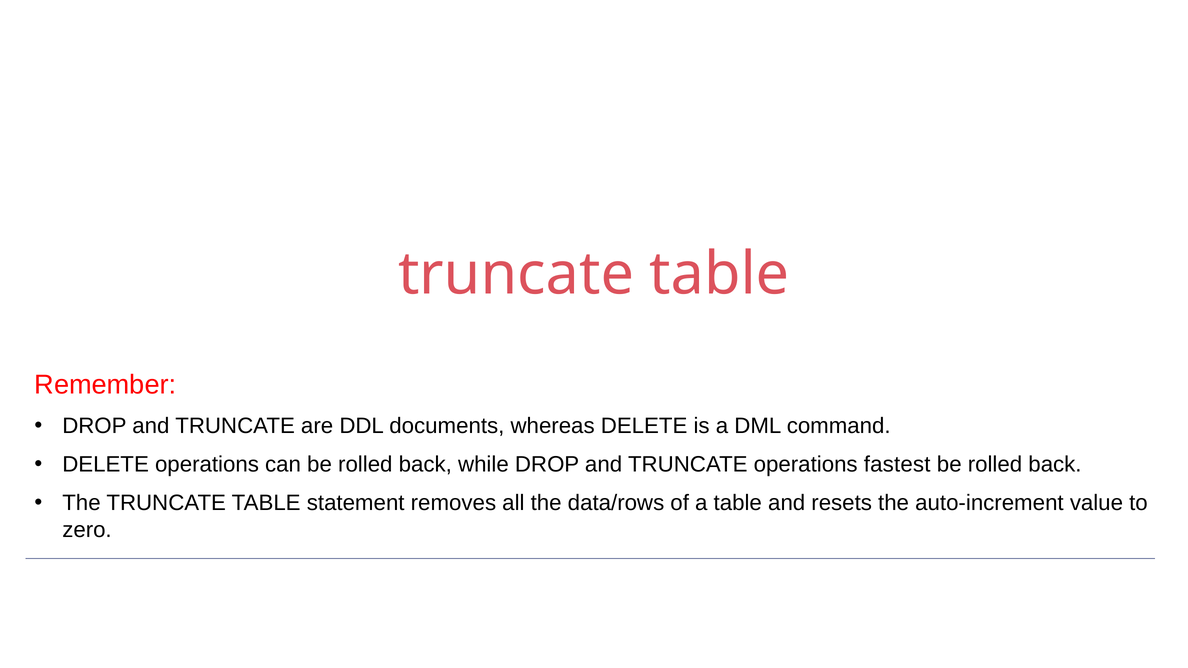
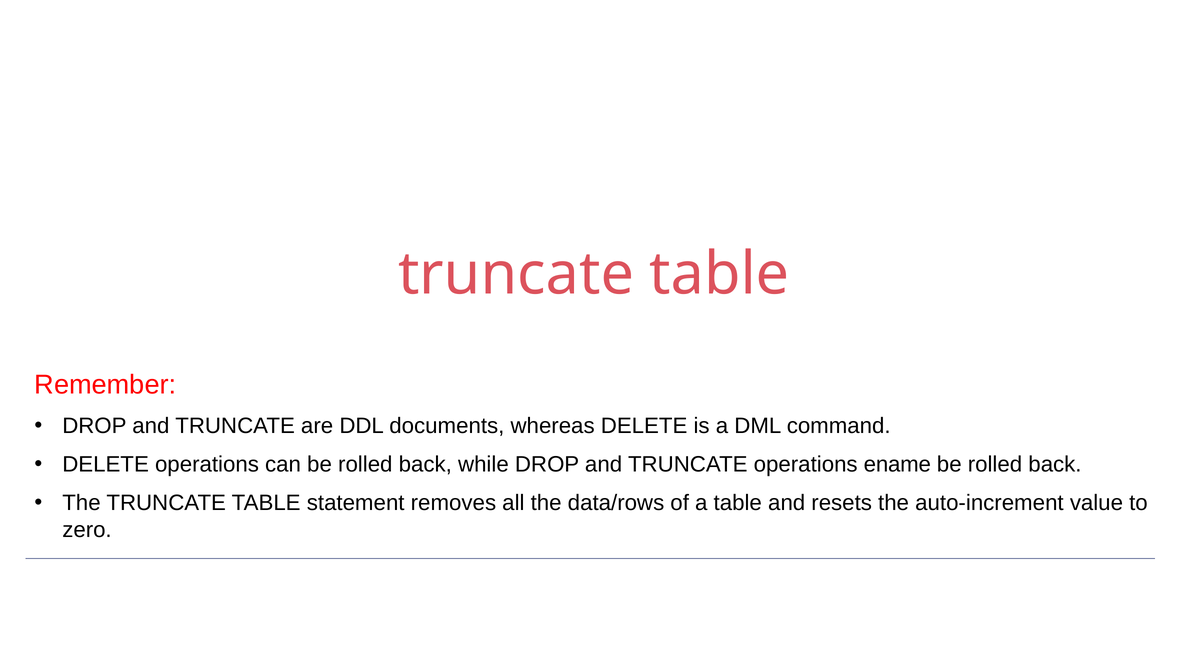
fastest: fastest -> ename (897, 465)
